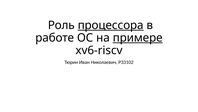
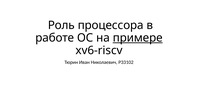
процессора underline: present -> none (111, 25)
